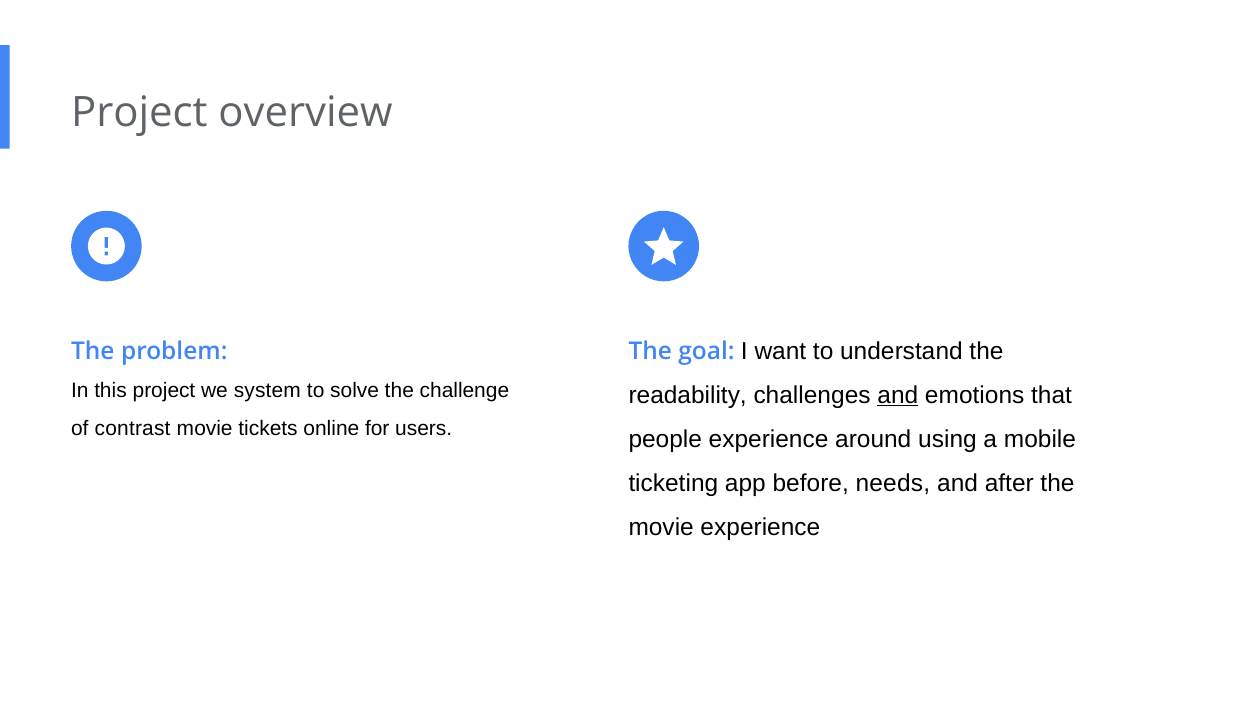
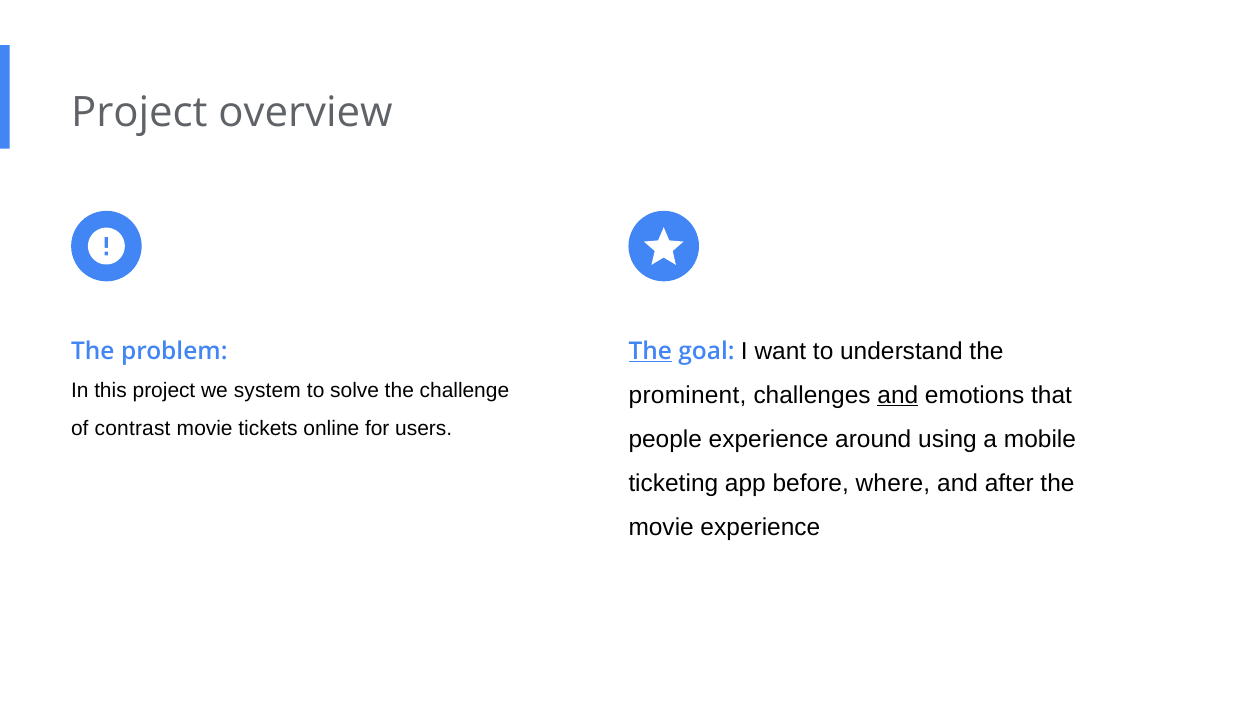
The underline: none -> present (650, 351)
readability: readability -> prominent (688, 395)
needs: needs -> where (893, 483)
